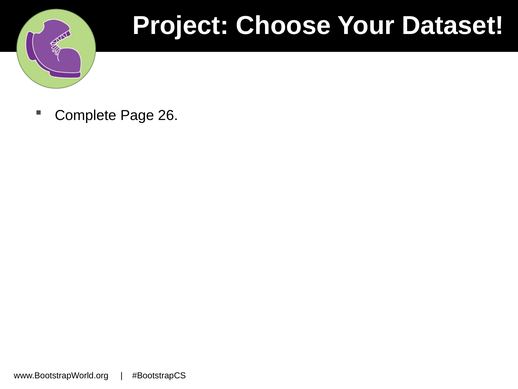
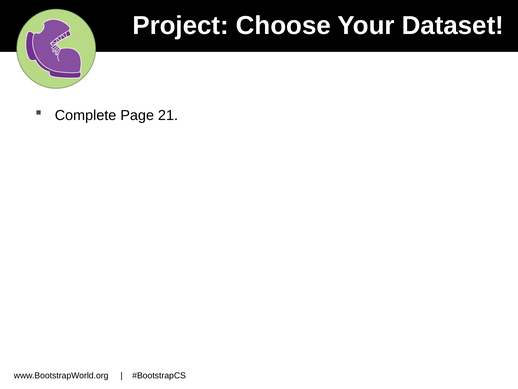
26: 26 -> 21 (168, 115)
